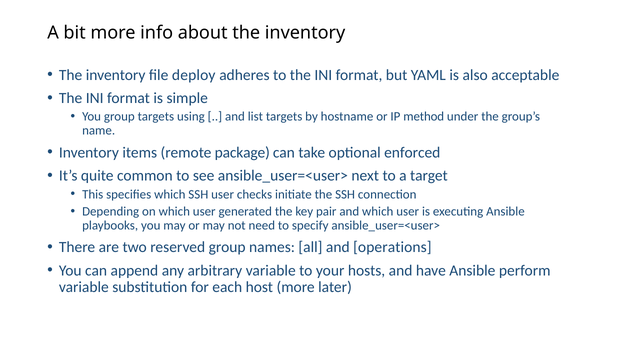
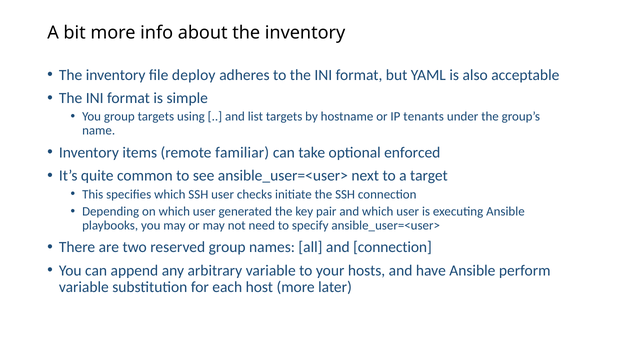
method: method -> tenants (424, 117)
package: package -> familiar (242, 152)
and operations: operations -> connection (392, 247)
